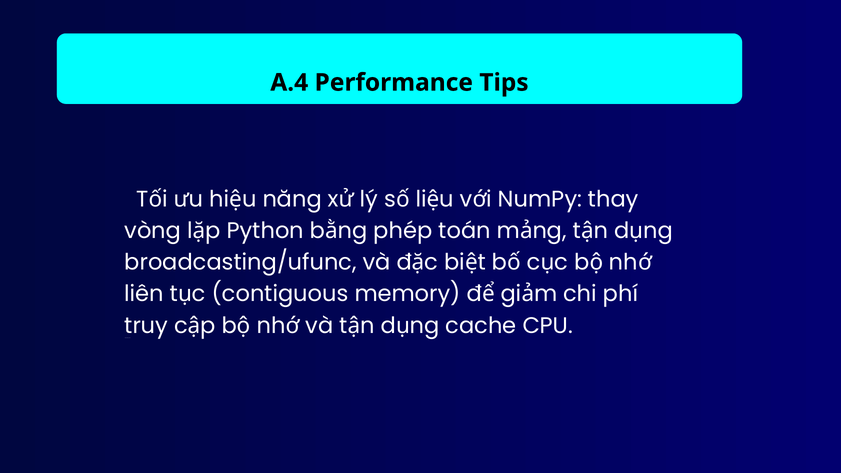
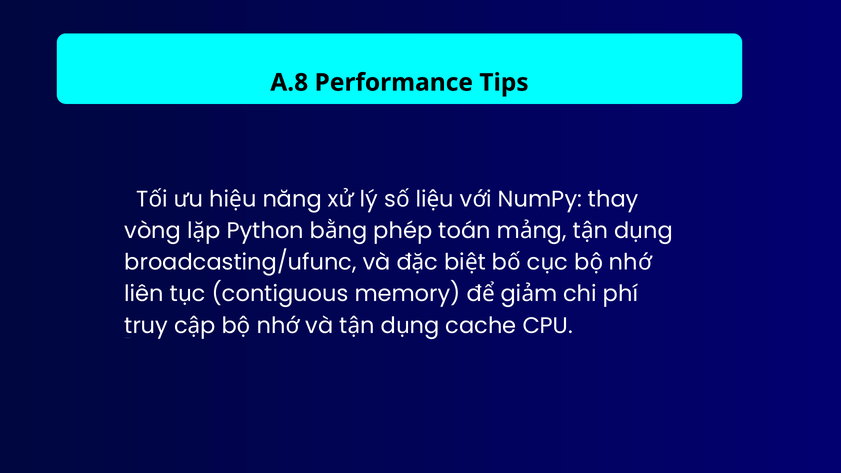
A.4: A.4 -> A.8 (289, 83)
